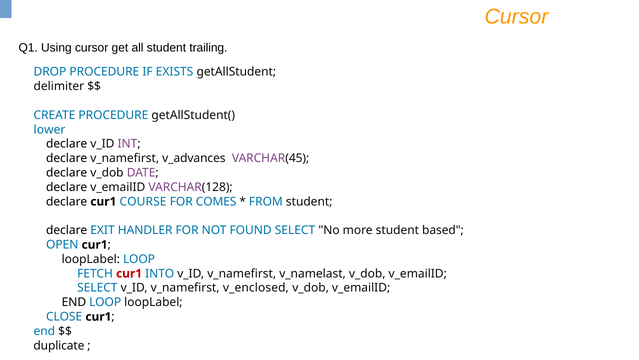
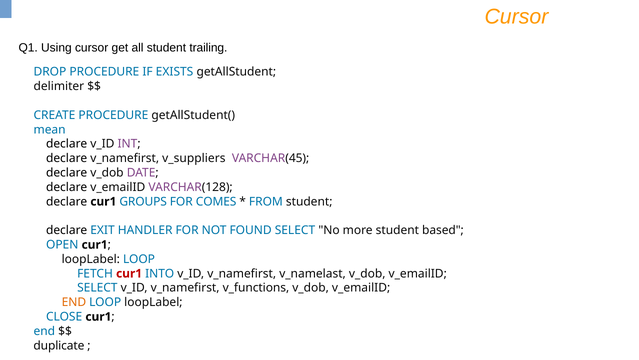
lower: lower -> mean (50, 129)
v_advances: v_advances -> v_suppliers (194, 158)
COURSE: COURSE -> GROUPS (143, 201)
v_enclosed: v_enclosed -> v_functions (256, 288)
END colour: black -> orange (74, 302)
